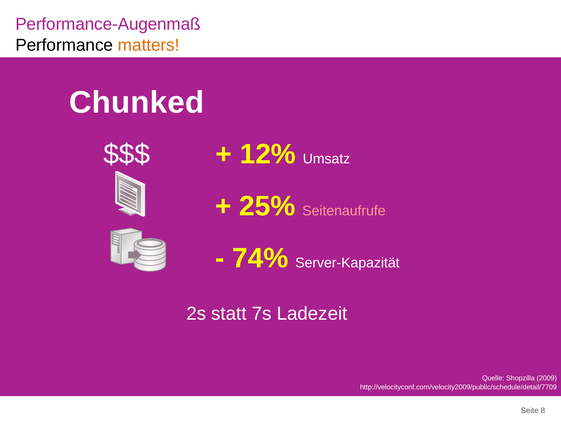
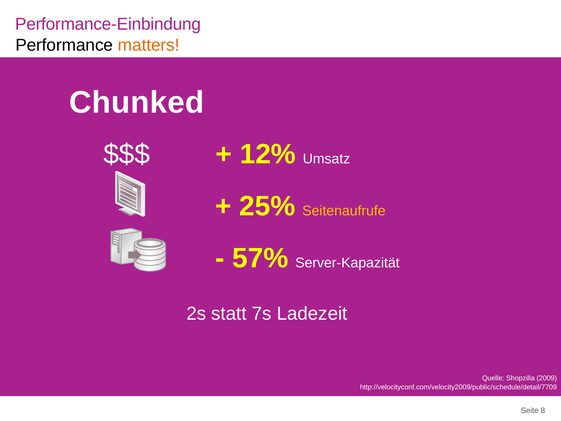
Performance-Augenmaß: Performance-Augenmaß -> Performance-Einbindung (108, 24)
Seitenaufrufe colour: pink -> yellow (344, 211)
74%: 74% -> 57% (260, 258)
